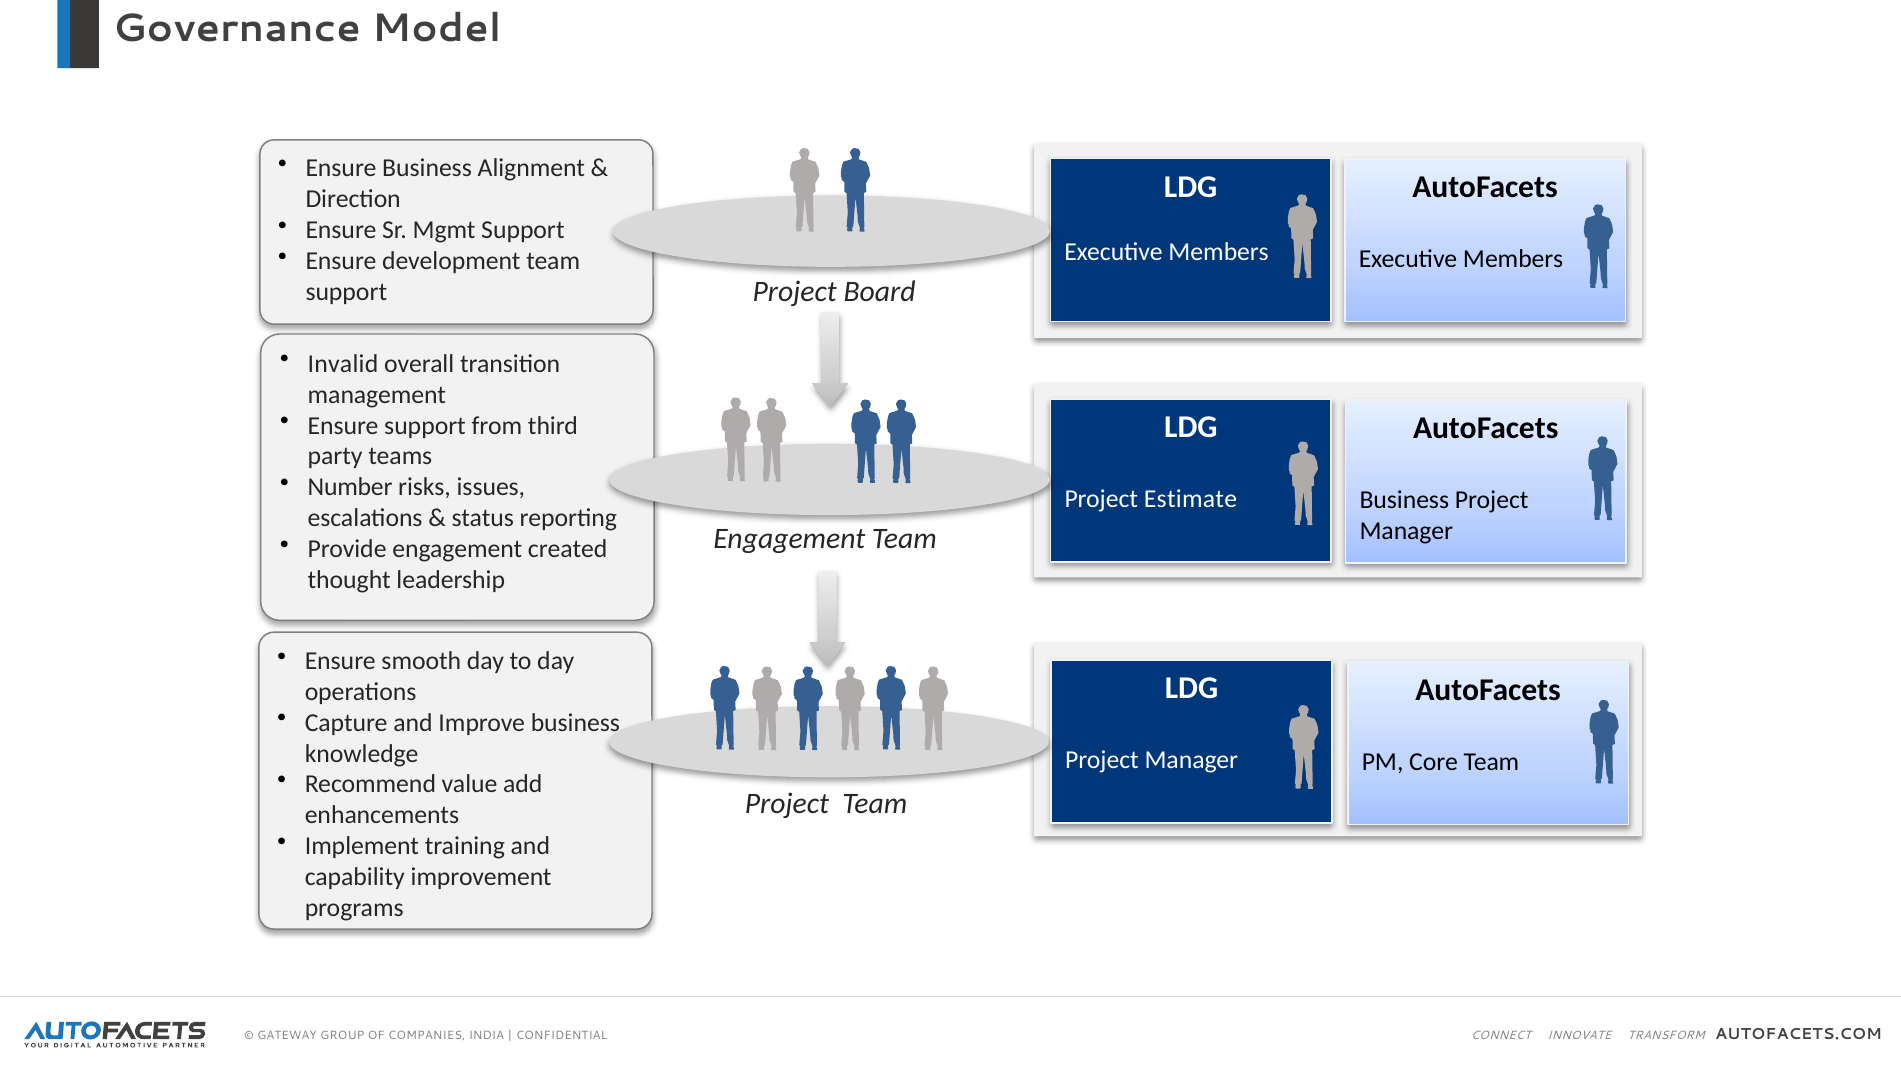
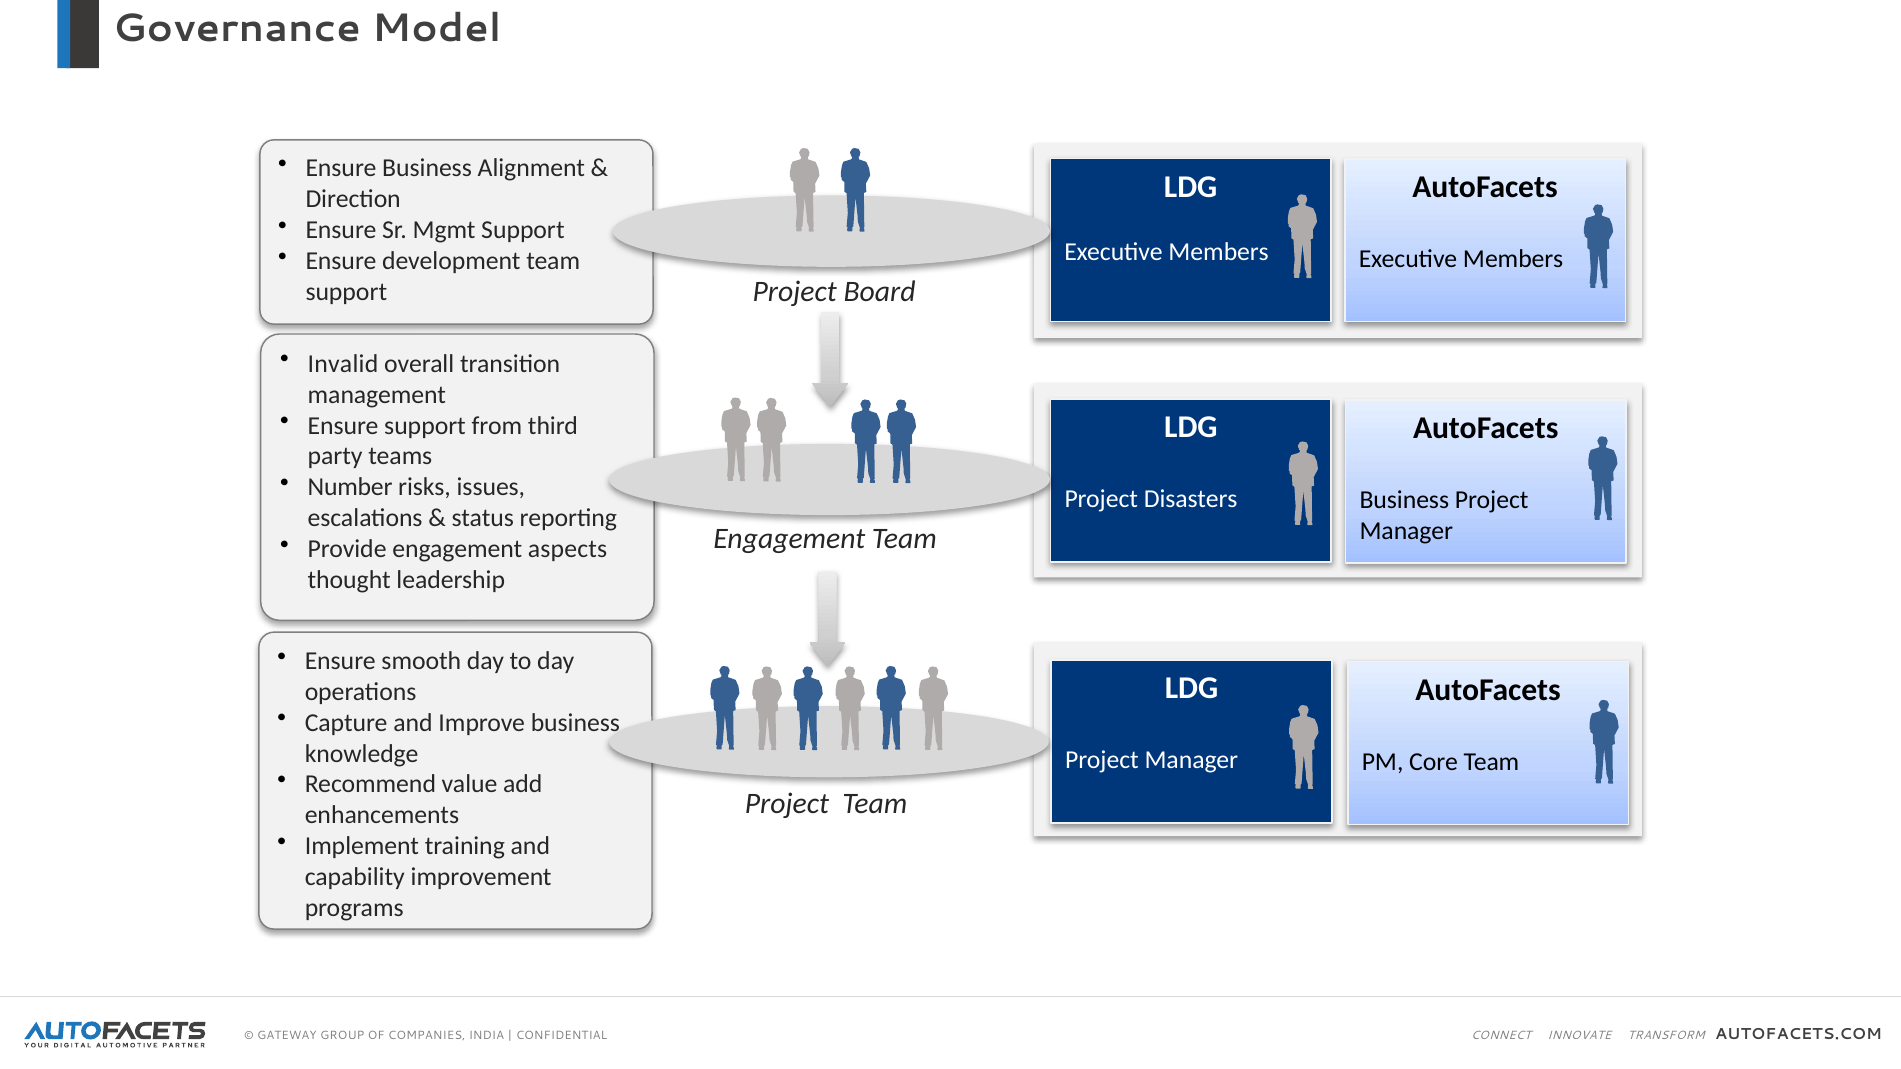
Estimate: Estimate -> Disasters (1191, 499)
created: created -> aspects (568, 549)
